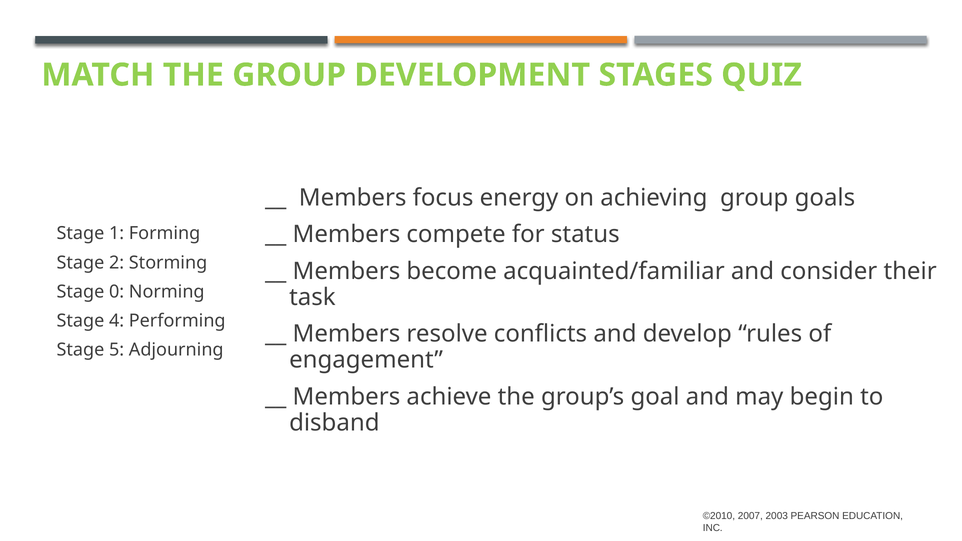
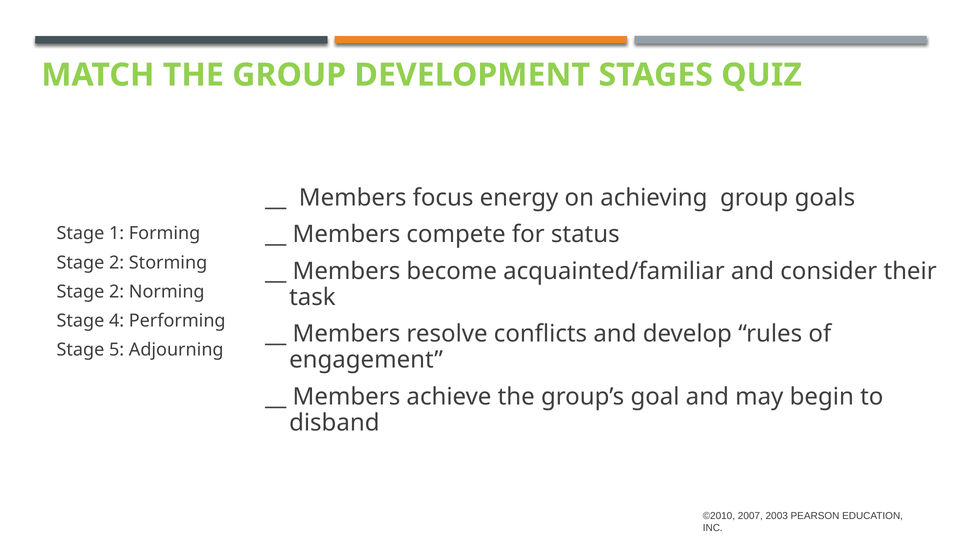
0: 0 -> 2 (117, 292)
